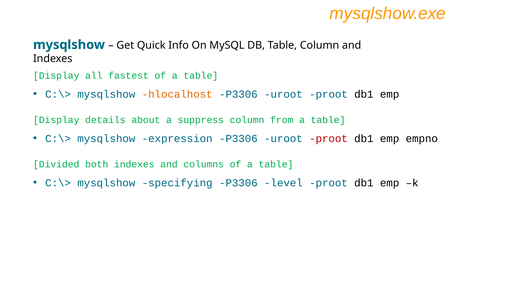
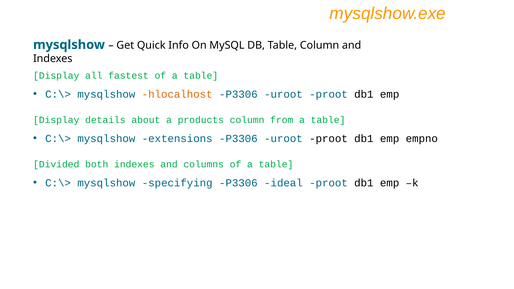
suppress: suppress -> products (201, 120)
expression: expression -> extensions (177, 139)
proot colour: red -> black (328, 139)
level: level -> ideal (283, 183)
